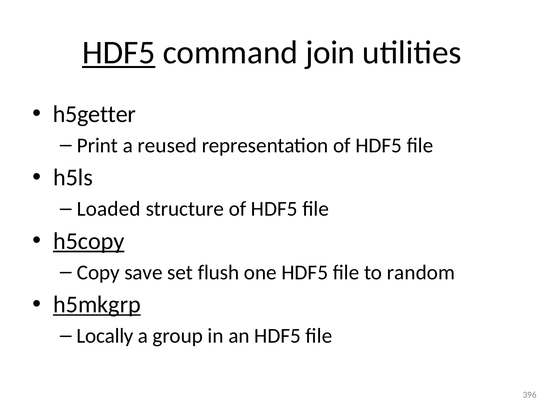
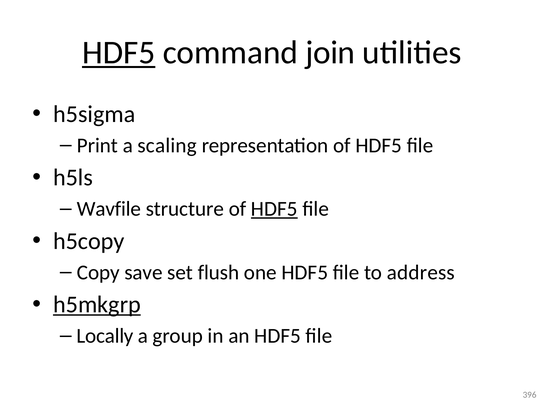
h5getter: h5getter -> h5sigma (94, 114)
reused: reused -> scaling (167, 145)
Loaded: Loaded -> Wavfile (109, 209)
HDF5 underline: none -> present (274, 209)
h5copy underline: present -> none (89, 241)
random: random -> address (421, 272)
